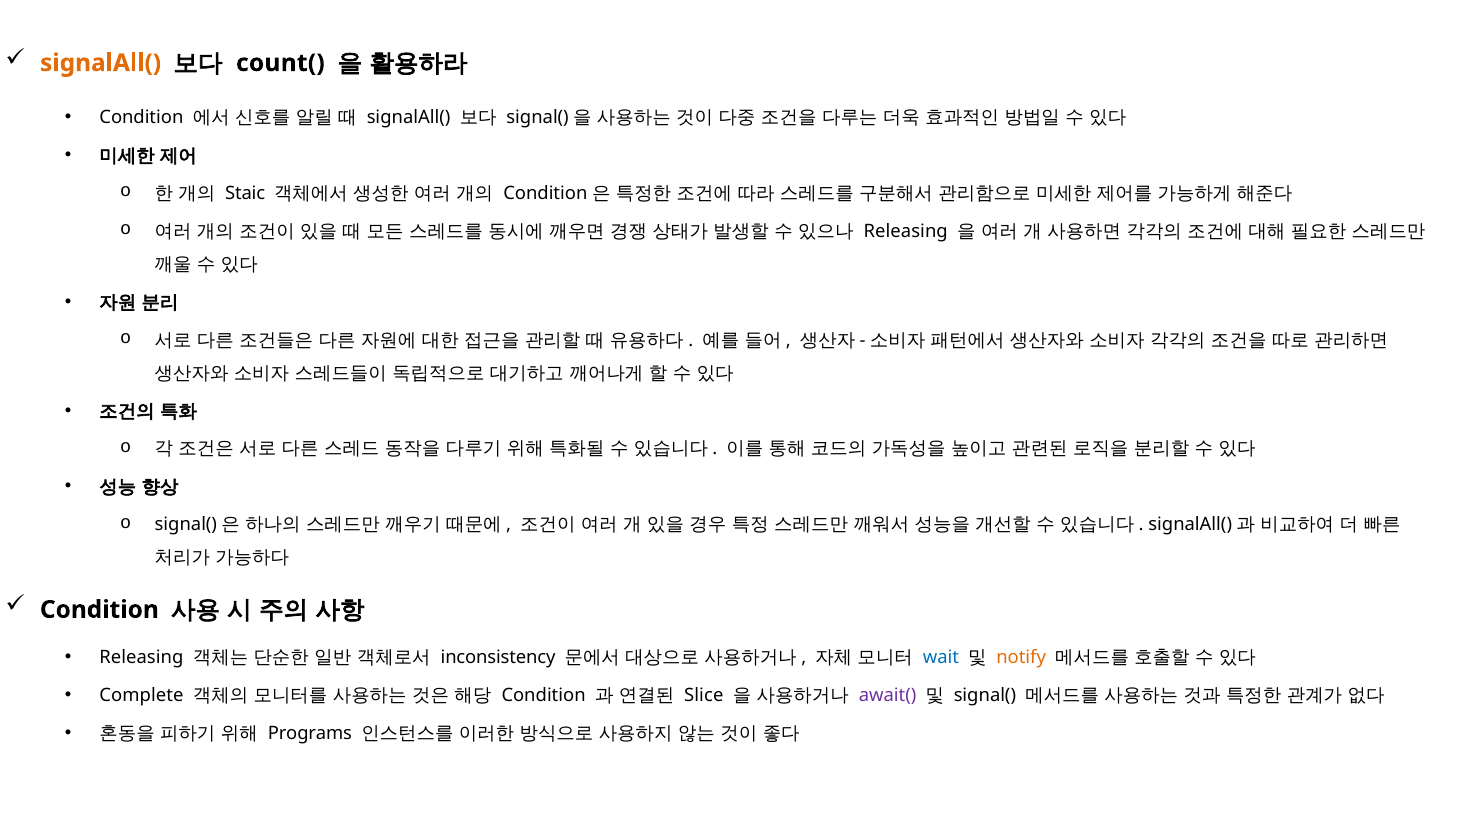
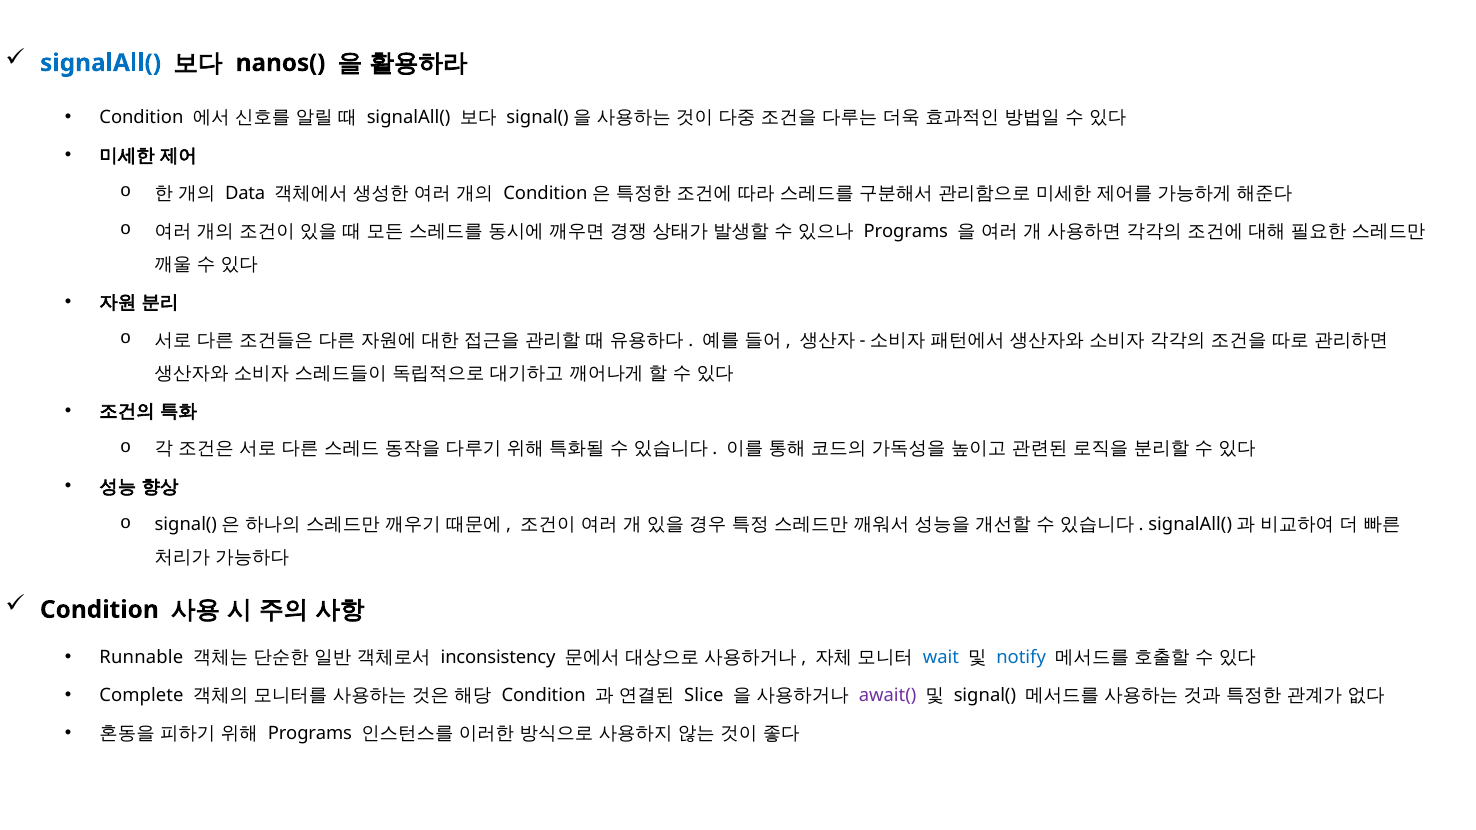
signalAll( colour: orange -> blue (101, 63)
count(: count( -> nanos( (281, 63)
Staic: Staic -> Data (245, 193)
Releasing: Releasing -> Programs (906, 231)
Releasing: Releasing -> Runnable (141, 658)
notify colour: orange -> blue (1021, 658)
